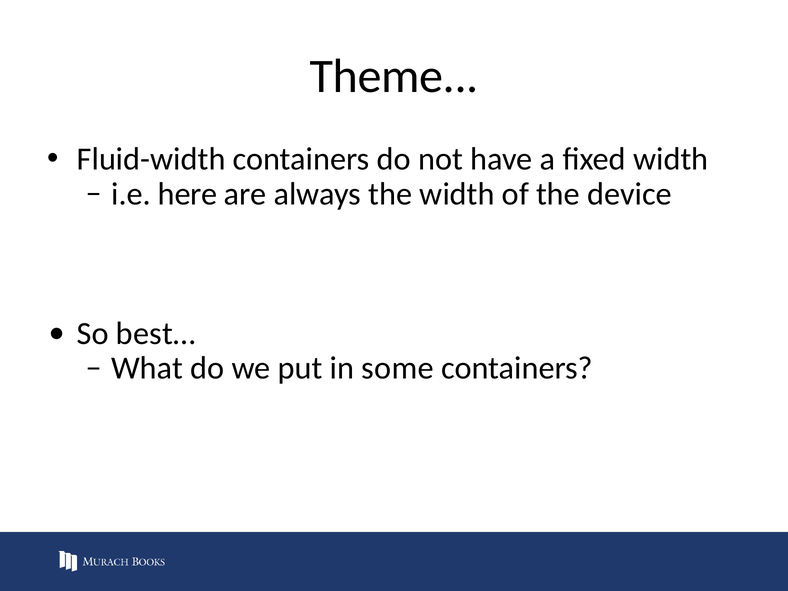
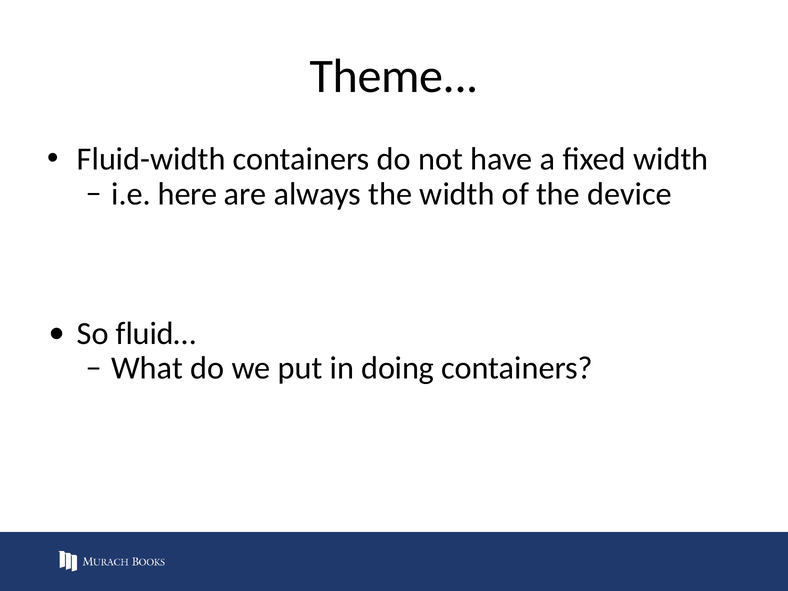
best…: best… -> fluid… (156, 333)
some: some -> doing (398, 368)
